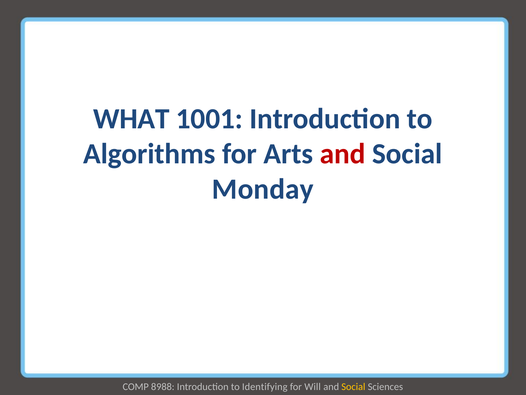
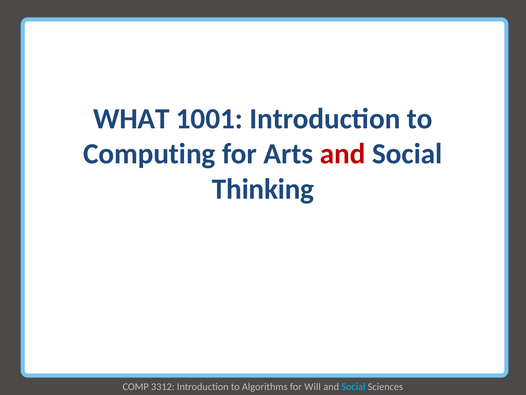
Algorithms: Algorithms -> Computing (149, 154)
Monday: Monday -> Thinking (263, 189)
8988: 8988 -> 3312 (163, 386)
Identifying: Identifying -> Algorithms (265, 386)
Social colour: yellow -> light blue (353, 386)
